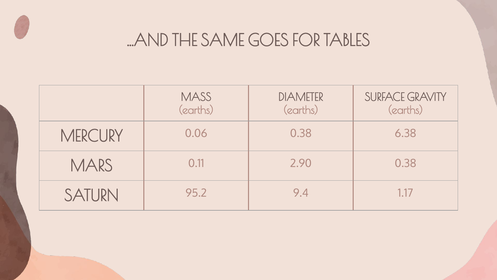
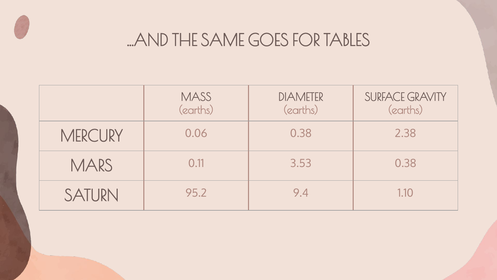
6.38: 6.38 -> 2.38 (405, 133)
2.90: 2.90 -> 3.53 (301, 163)
1.17: 1.17 -> 1.10 (406, 193)
